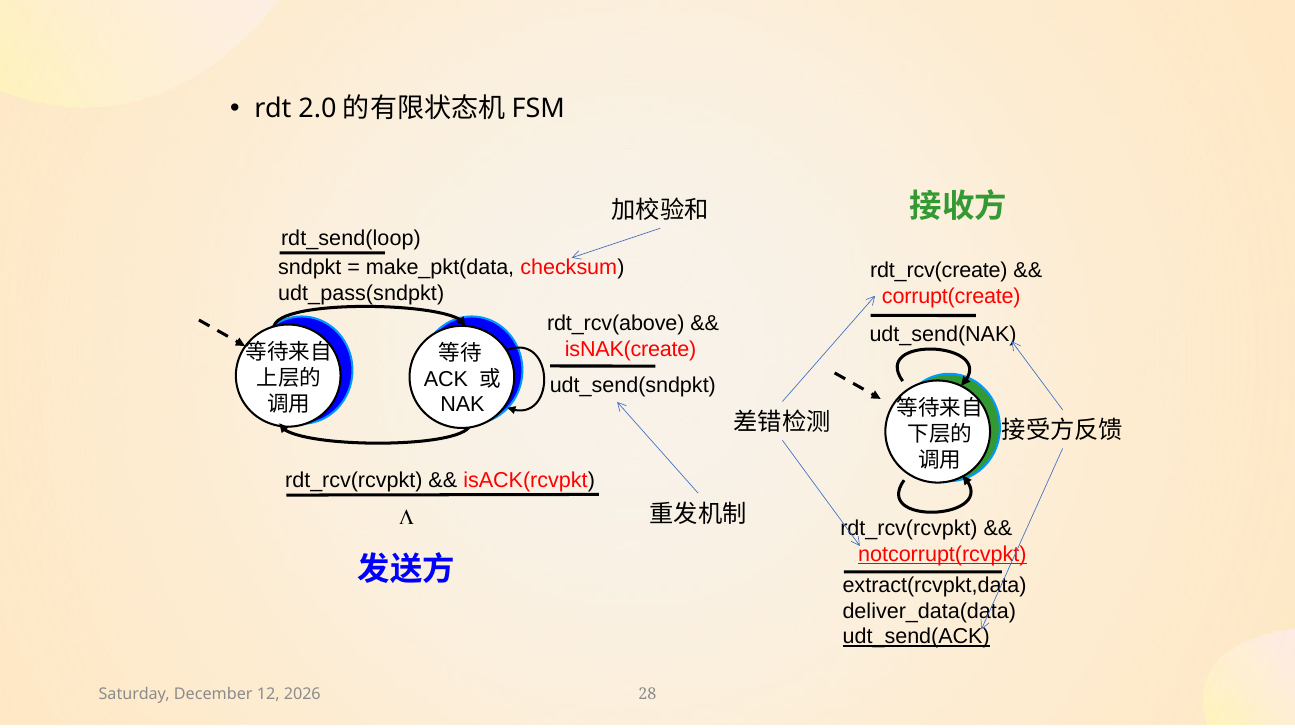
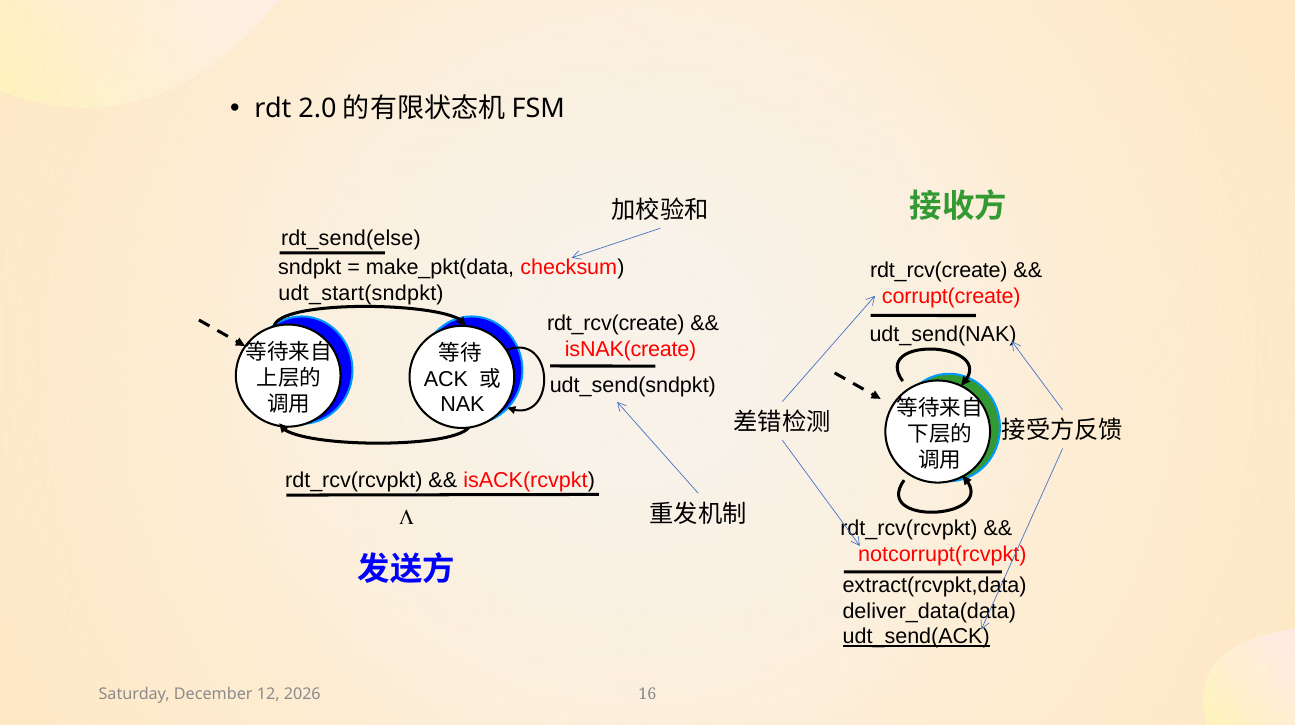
rdt_send(loop: rdt_send(loop -> rdt_send(else (351, 238)
udt_pass(sndpkt: udt_pass(sndpkt -> udt_start(sndpkt (361, 294)
rdt_rcv(above: rdt_rcv(above -> rdt_rcv(create (616, 324)
notcorrupt(rcvpkt underline: present -> none (942, 555)
28: 28 -> 16 (648, 694)
